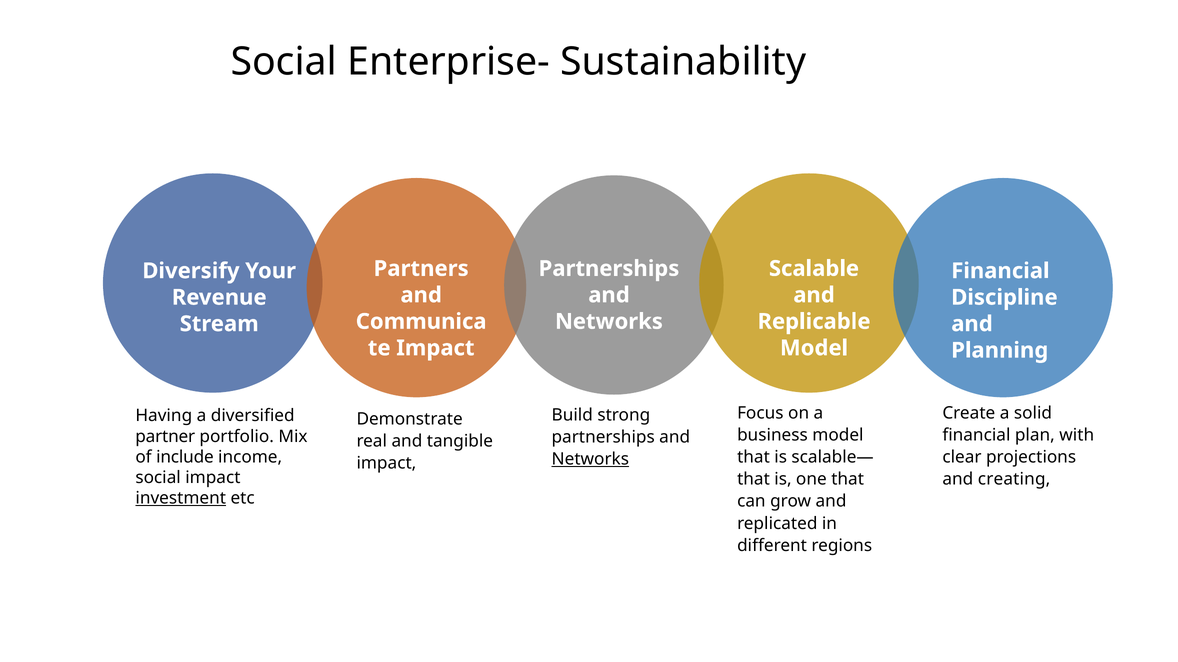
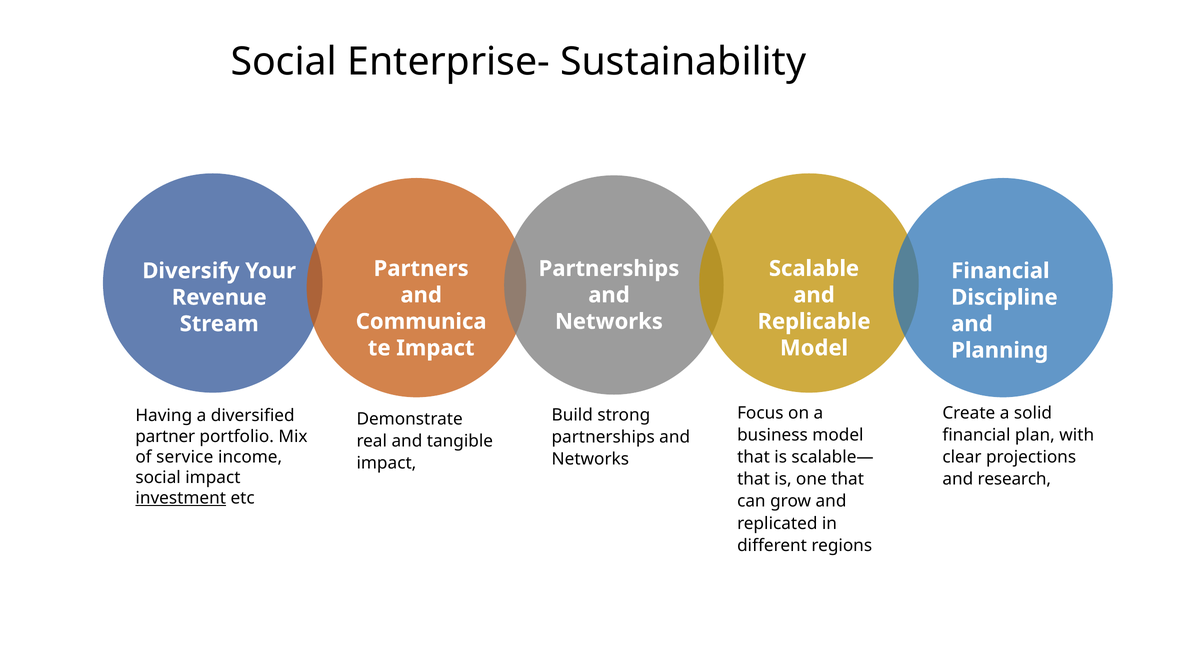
include: include -> service (185, 457)
Networks underline: present -> none (590, 459)
creating: creating -> research (1014, 480)
